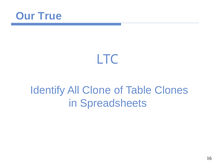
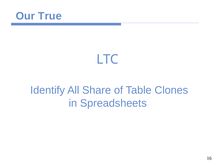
Clone: Clone -> Share (97, 90)
